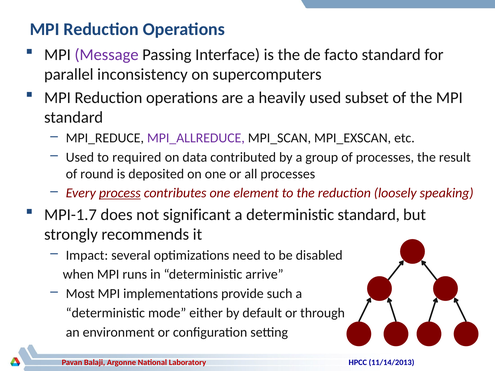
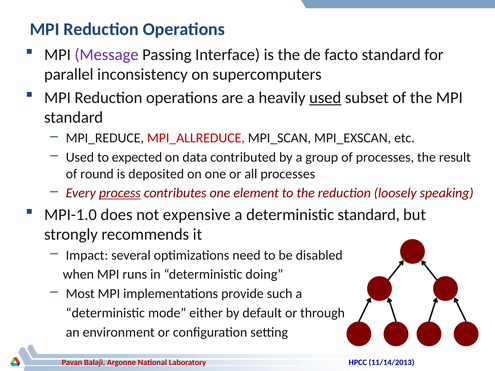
used underline: none -> present (325, 98)
MPI_ALLREDUCE colour: purple -> red (196, 138)
required: required -> expected (137, 157)
MPI-1.7: MPI-1.7 -> MPI-1.0 (70, 215)
significant: significant -> expensive (197, 215)
arrive: arrive -> doing (264, 275)
